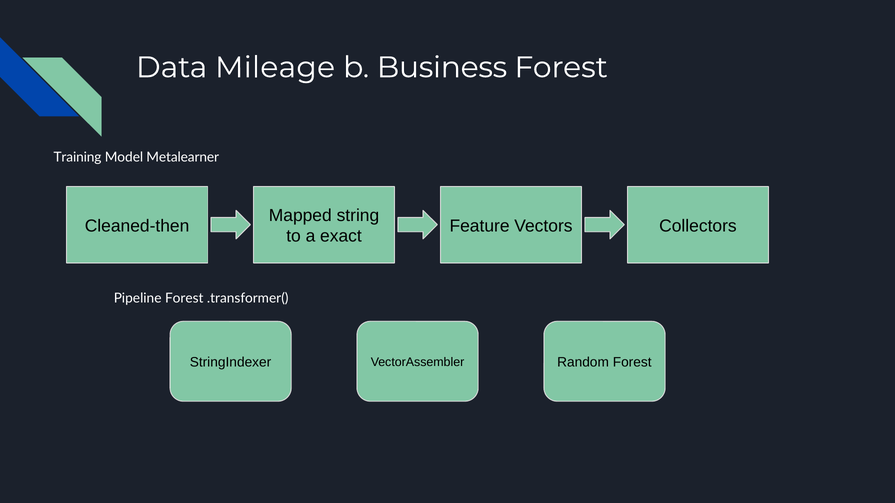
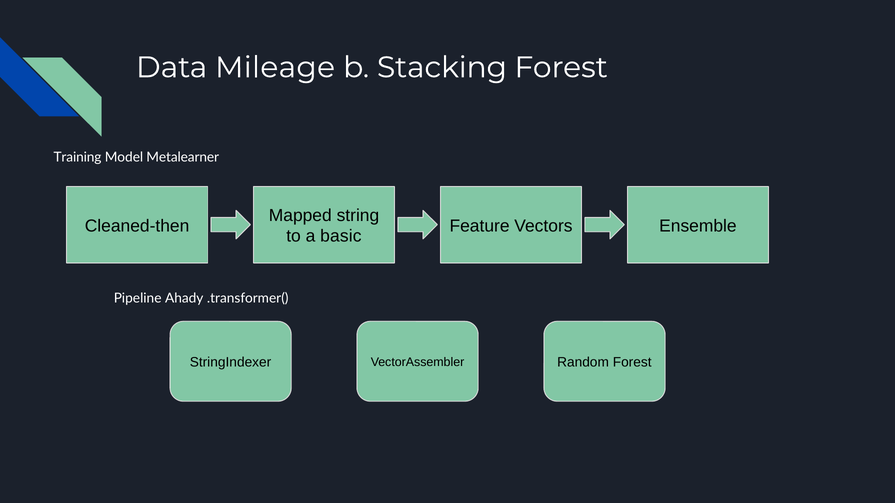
Business: Business -> Stacking (442, 67)
Collectors: Collectors -> Ensemble (698, 226)
exact: exact -> basic (341, 236)
Pipeline Forest: Forest -> Ahady (184, 299)
